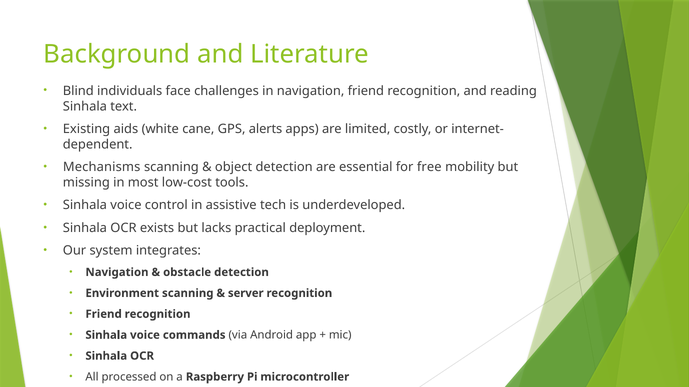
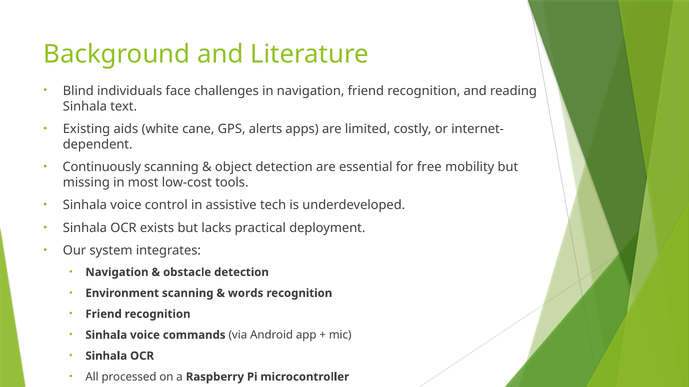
Mechanisms: Mechanisms -> Continuously (102, 167)
server: server -> words (246, 294)
